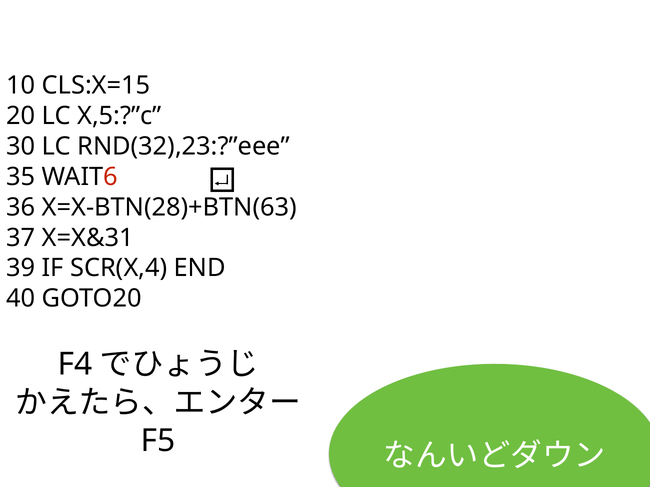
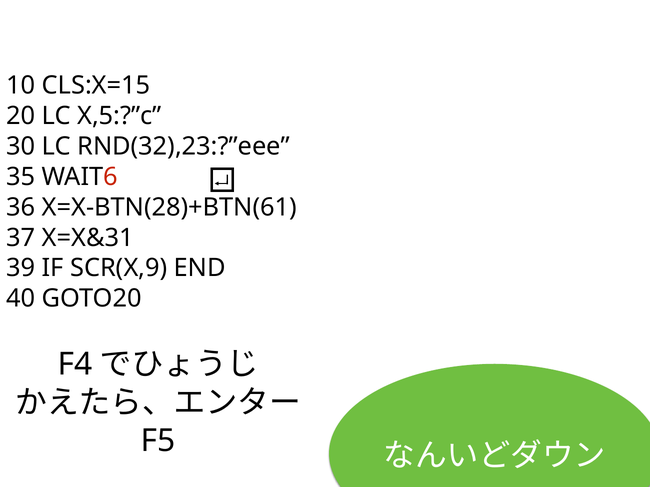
X=X-BTN(28)+BTN(63: X=X-BTN(28)+BTN(63 -> X=X-BTN(28)+BTN(61 (169, 207)
SCR(X,4: SCR(X,4 -> SCR(X,9 (119, 268)
